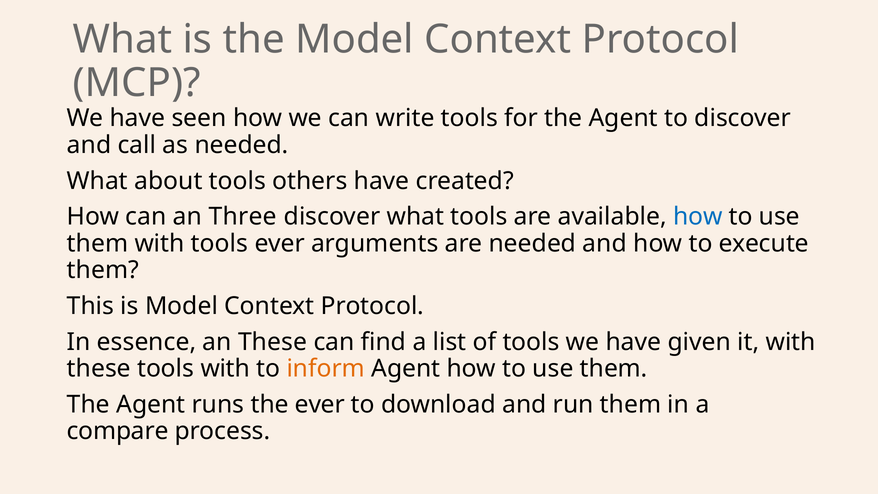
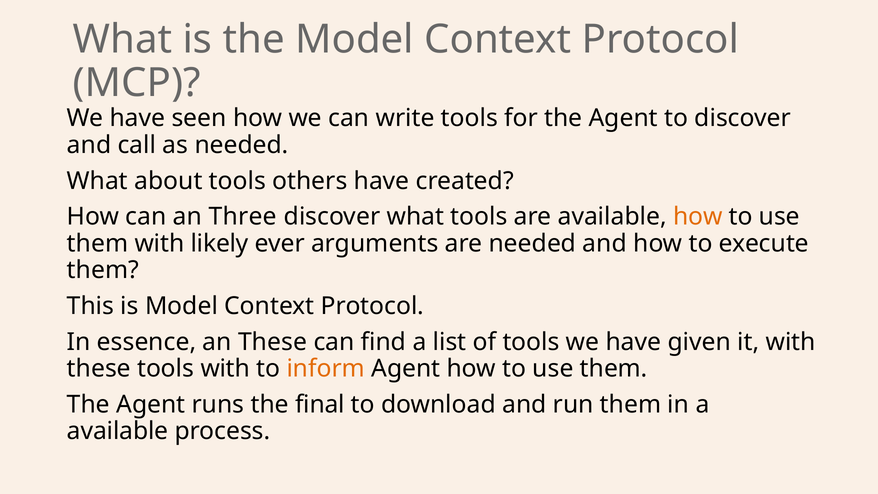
how colour: blue -> orange (698, 217)
with tools: tools -> likely (220, 243)
the ever: ever -> final (320, 404)
compare: compare -> available (118, 431)
